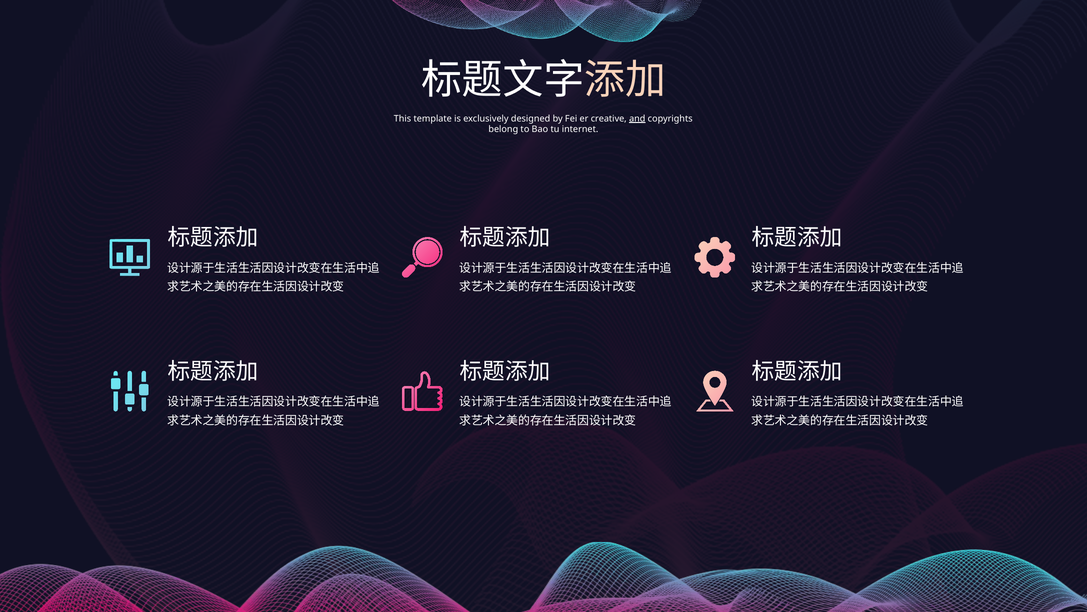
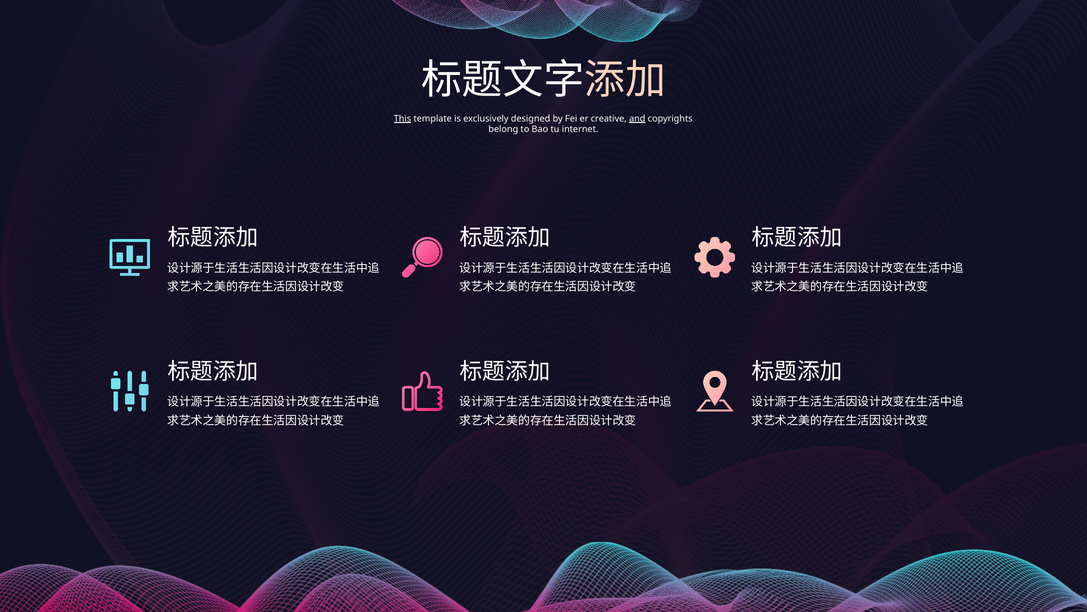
This underline: none -> present (402, 118)
